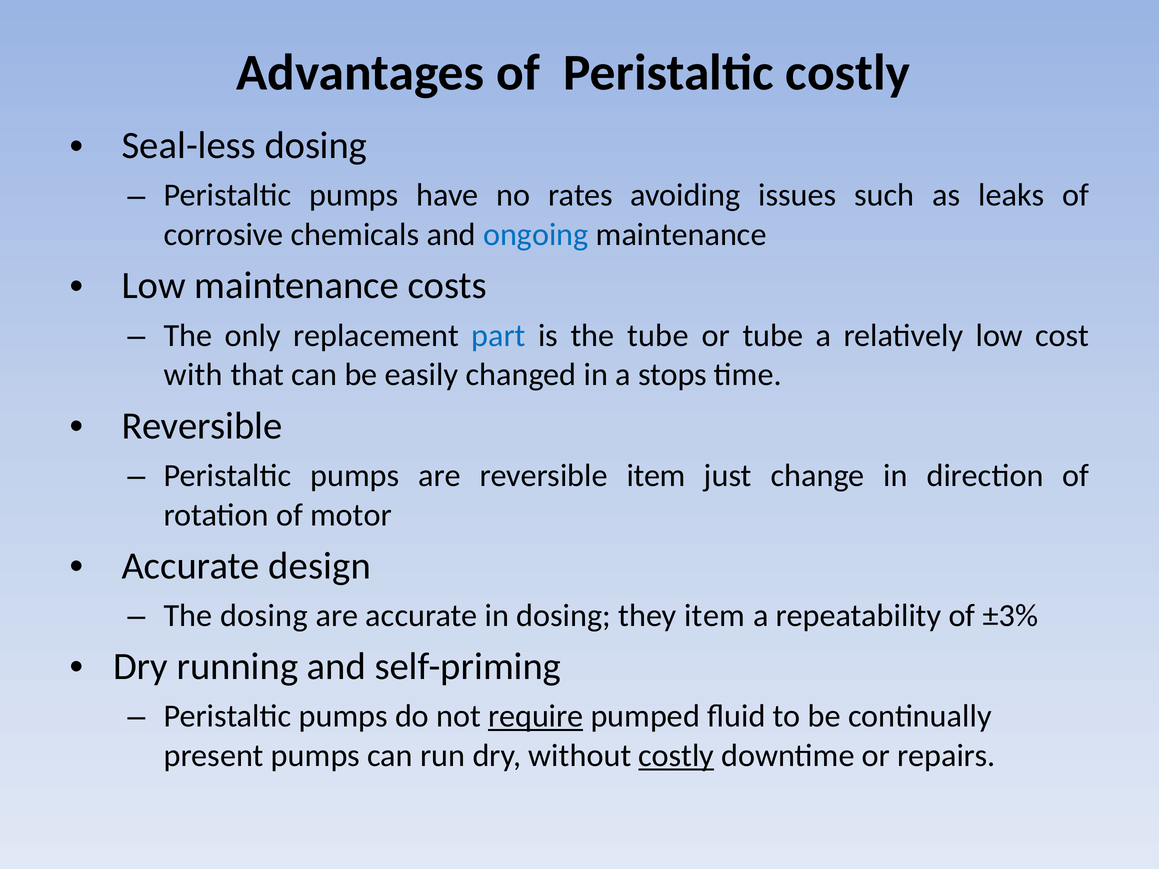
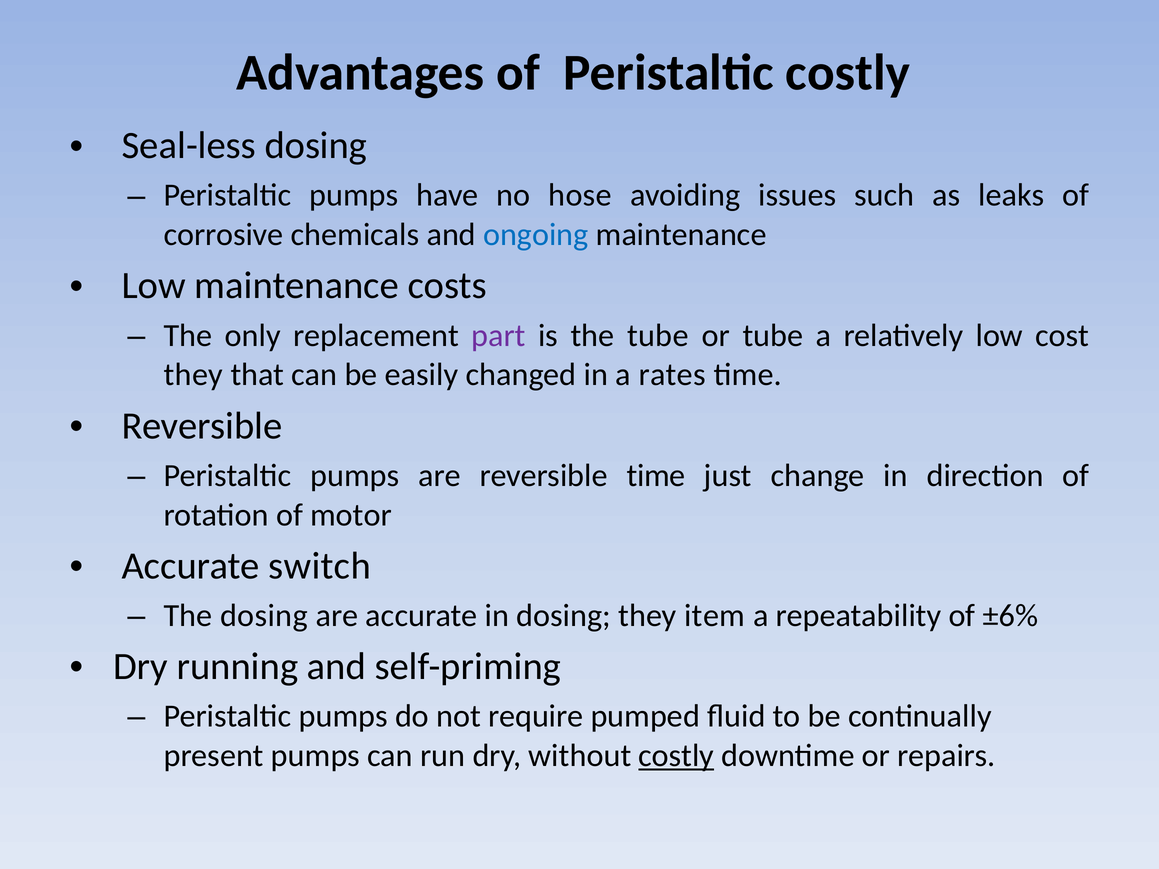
rates: rates -> hose (580, 195)
part colour: blue -> purple (498, 335)
with: with -> they (193, 375)
stops: stops -> rates (672, 375)
reversible item: item -> time (656, 476)
design: design -> switch (320, 566)
±3%: ±3% -> ±6% (1010, 616)
require underline: present -> none (536, 716)
